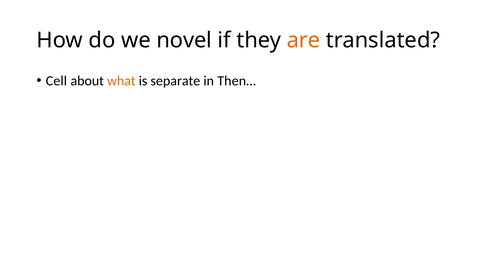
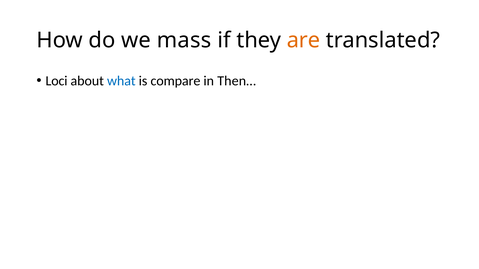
novel: novel -> mass (184, 40)
Cell: Cell -> Loci (57, 81)
what colour: orange -> blue (121, 81)
separate: separate -> compare (175, 81)
